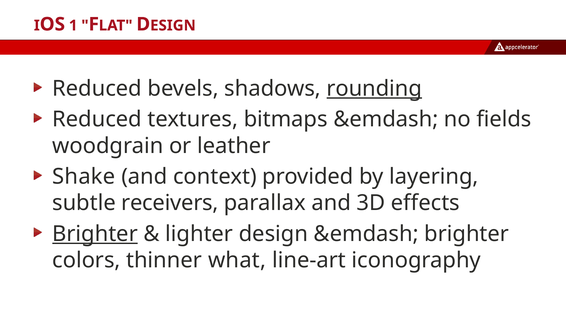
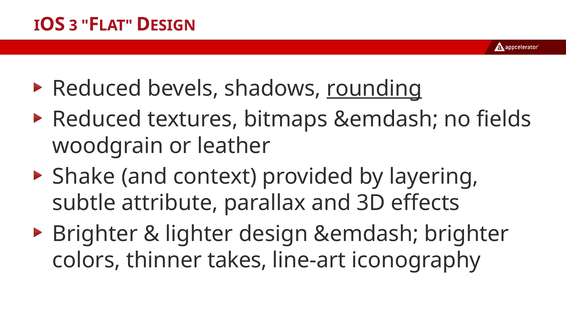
1: 1 -> 3 (73, 26)
receivers: receivers -> attribute (170, 203)
Brighter underline: present -> none (95, 234)
what: what -> takes (237, 261)
